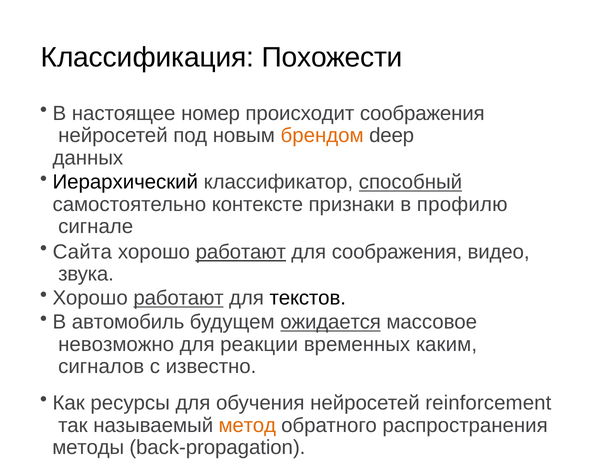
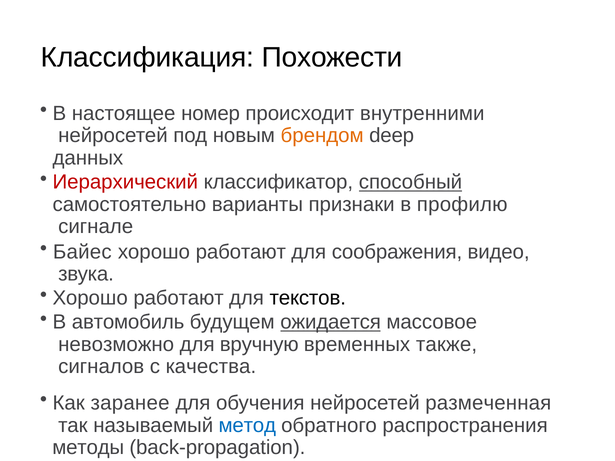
происходит соображения: соображения -> внутренними (422, 113)
Иерархический colour: black -> red (125, 182)
контексте: контексте -> варианты (257, 204)
Сайта: Сайта -> Байес (82, 252)
работают underline: present -> none (241, 252)
работают underline: present -> none (179, 298)
реакции: реакции -> вручную (259, 345)
каким: каким -> также (447, 345)
известно: известно -> качества (211, 367)
ресурсы: ресурсы -> заранее (130, 403)
reinforcement: reinforcement -> размеченная (488, 403)
метод colour: orange -> blue (247, 426)
